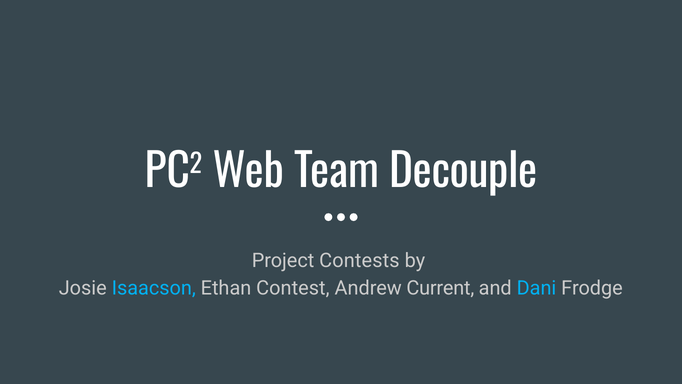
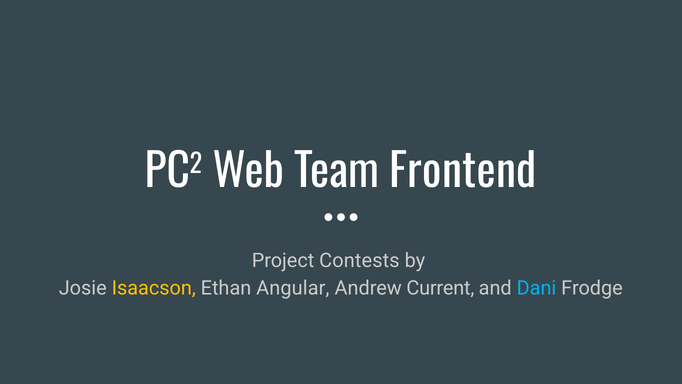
Decouple: Decouple -> Frontend (463, 172)
Isaacson colour: light blue -> yellow (154, 288)
Contest: Contest -> Angular (293, 288)
